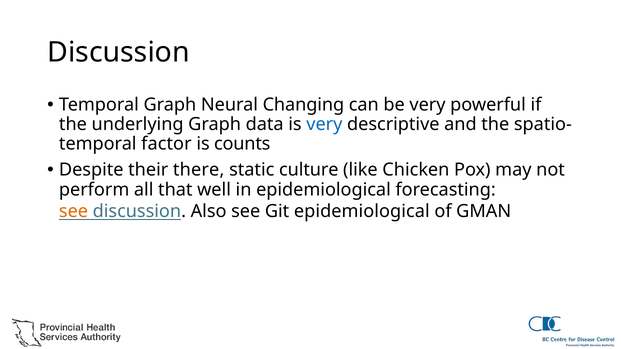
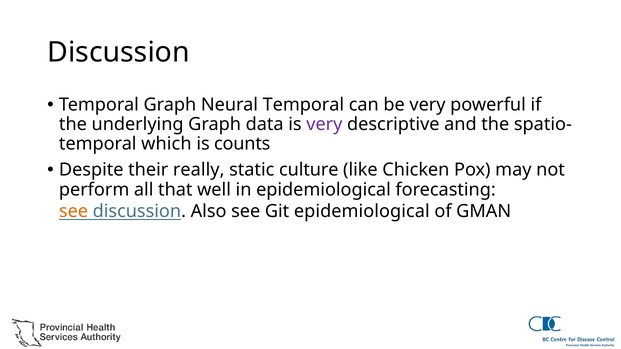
Neural Changing: Changing -> Temporal (303, 105)
very colour: blue -> purple (324, 125)
factor: factor -> which (166, 144)
there: there -> really (199, 170)
